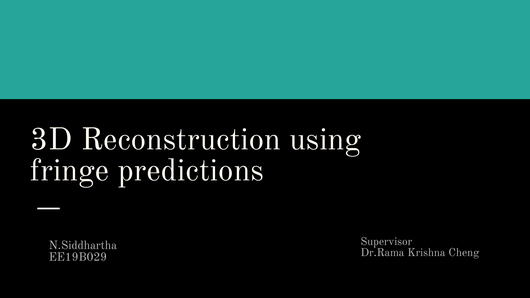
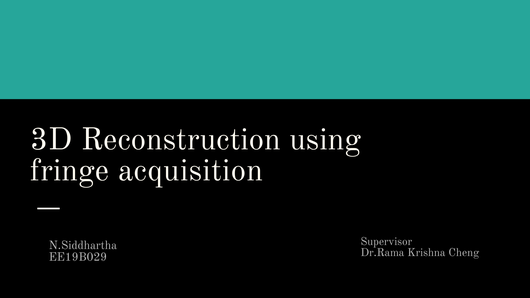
predictions: predictions -> acquisition (191, 170)
